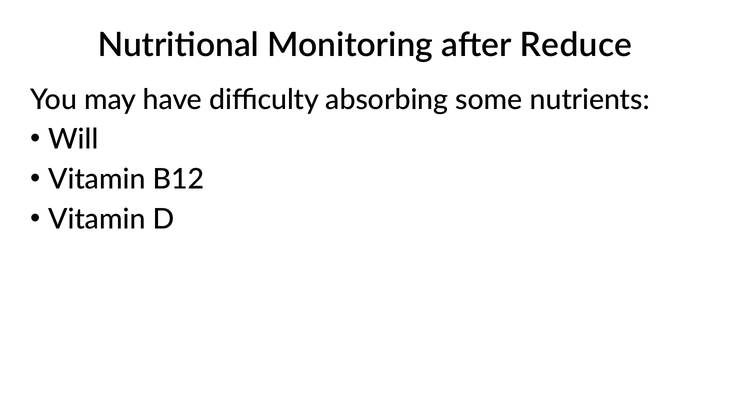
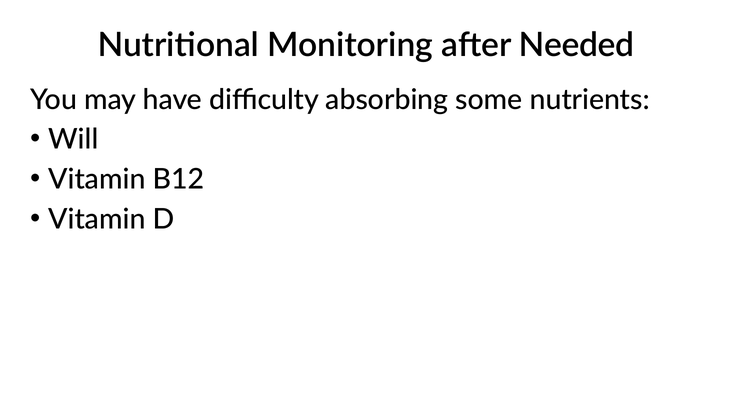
Reduce: Reduce -> Needed (576, 45)
